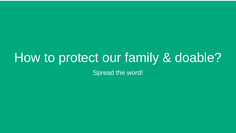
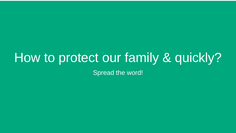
doable: doable -> quickly (198, 58)
